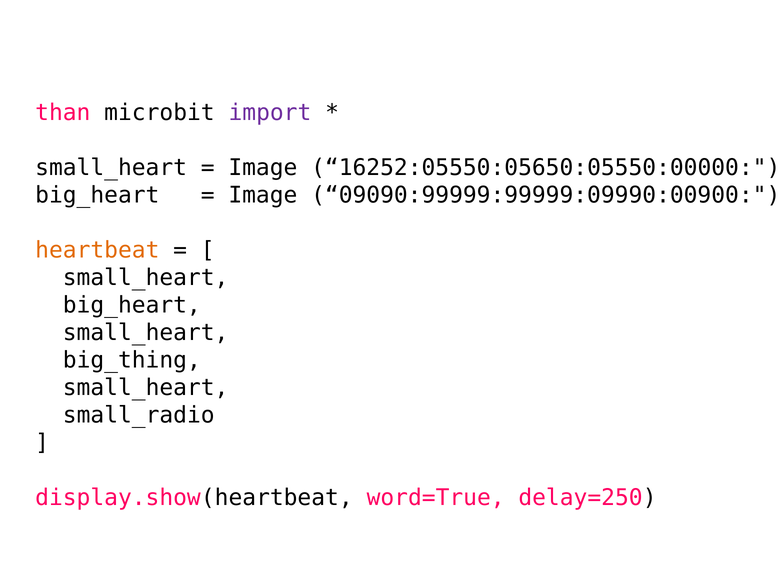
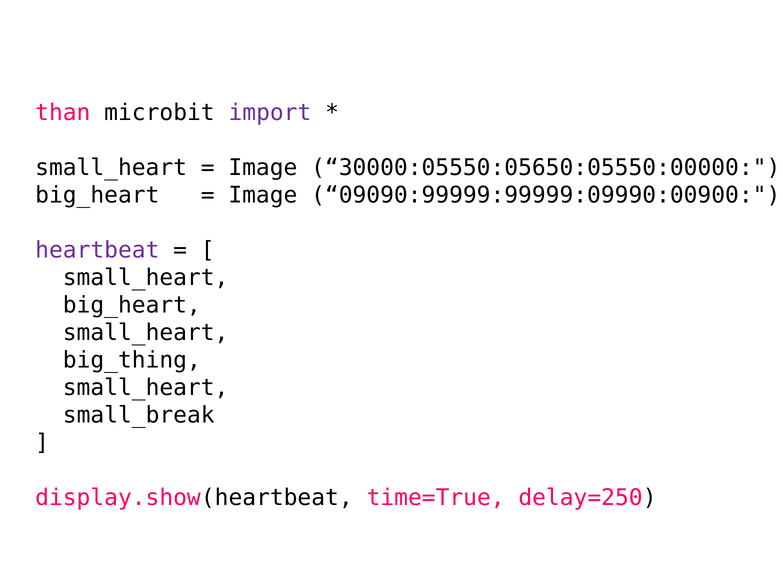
16252:05550:05650:05550:00000: 16252:05550:05650:05550:00000 -> 30000:05550:05650:05550:00000 (546, 168)
heartbeat colour: orange -> purple (97, 250)
small_radio: small_radio -> small_break (139, 415)
word=True: word=True -> time=True (436, 498)
